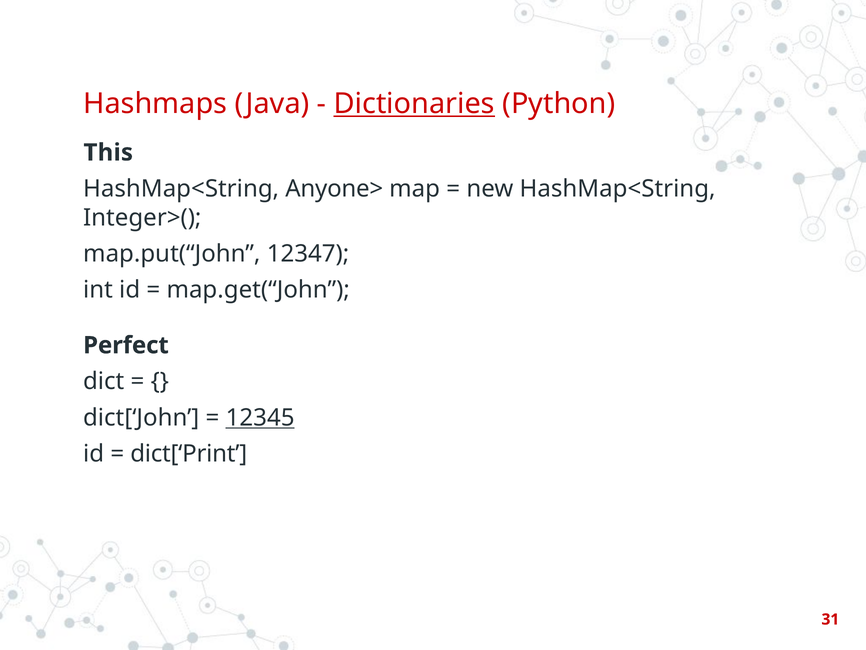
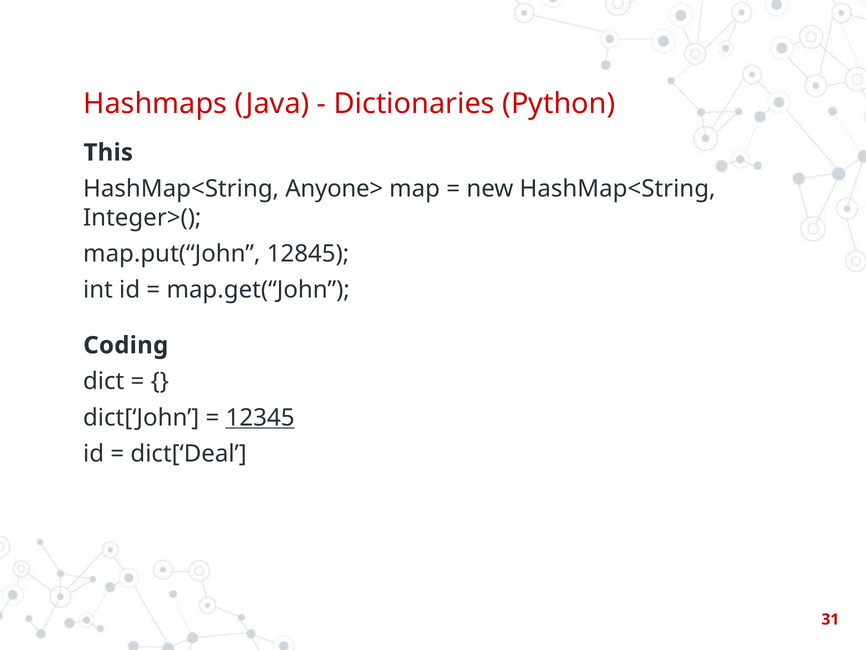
Dictionaries underline: present -> none (414, 104)
12347: 12347 -> 12845 (308, 254)
Perfect: Perfect -> Coding (126, 345)
dict[‘Print: dict[‘Print -> dict[‘Deal (189, 453)
